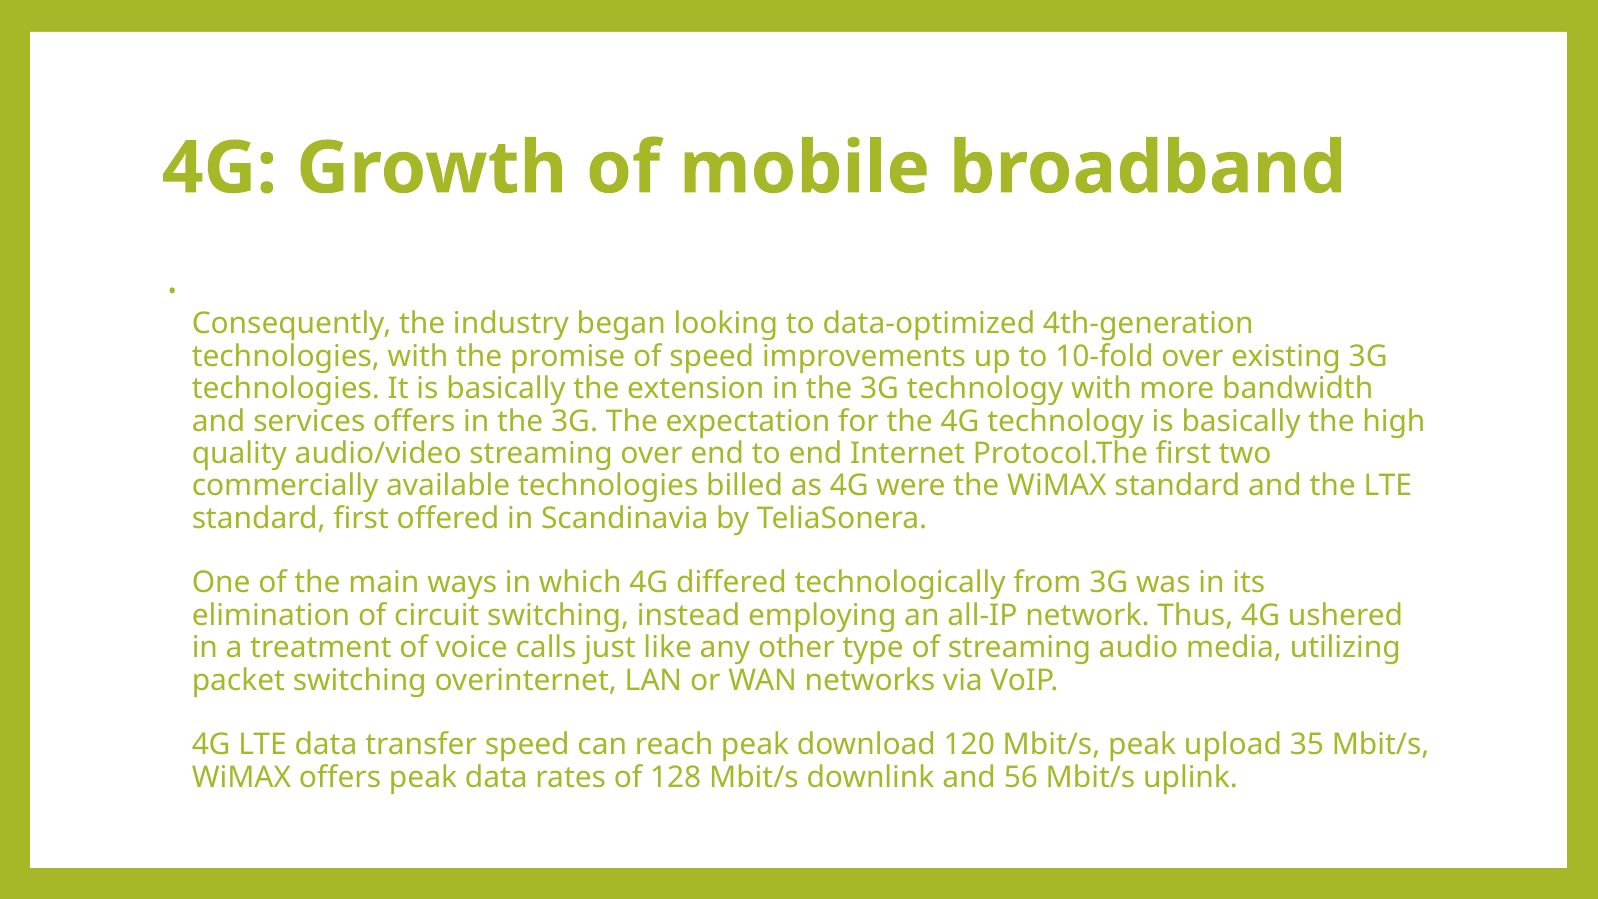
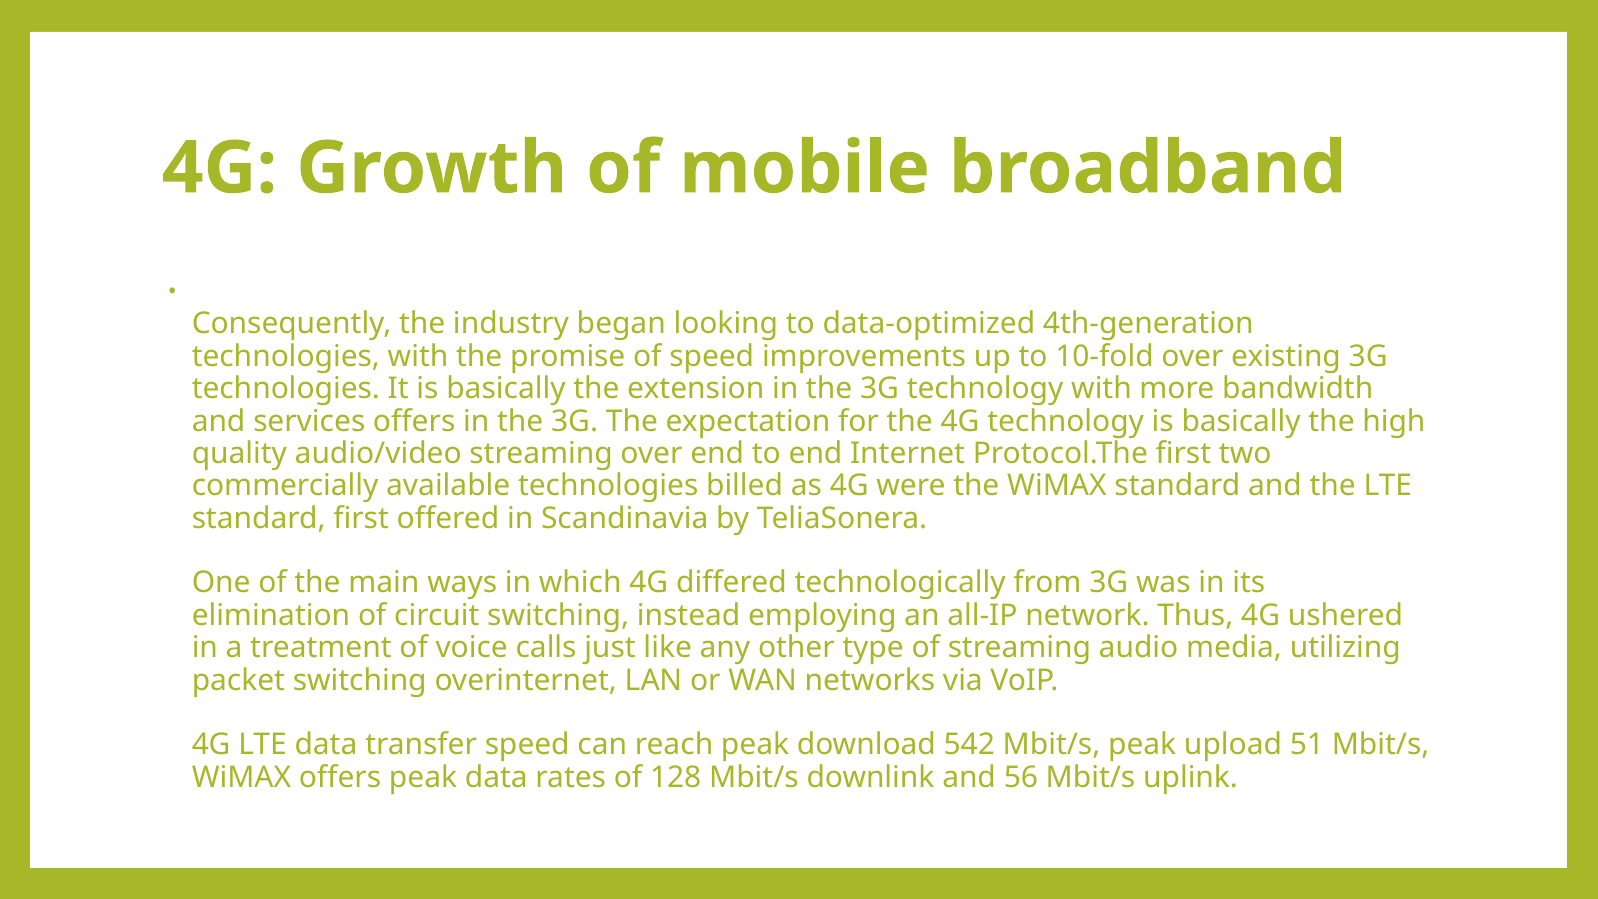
120: 120 -> 542 (969, 745)
35: 35 -> 51 (1307, 745)
